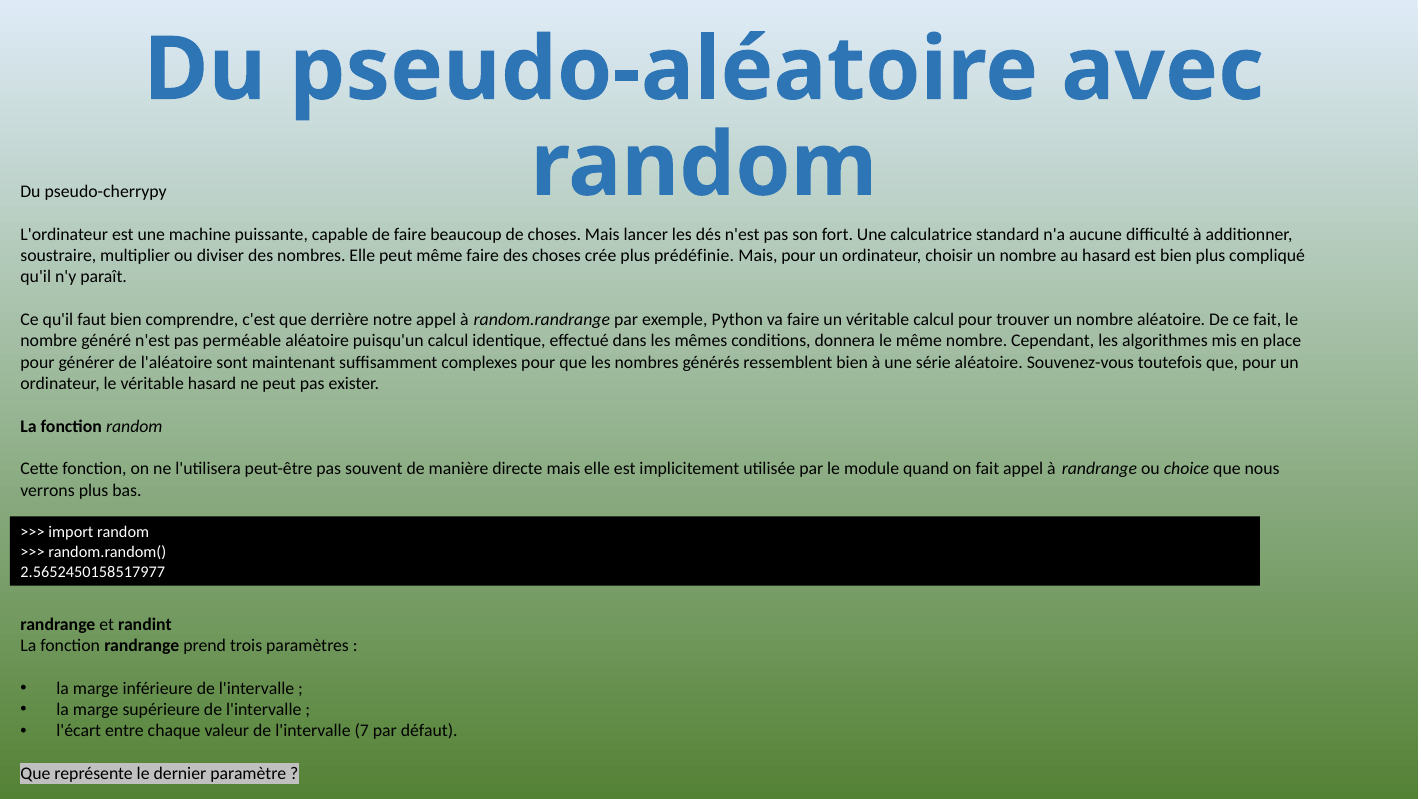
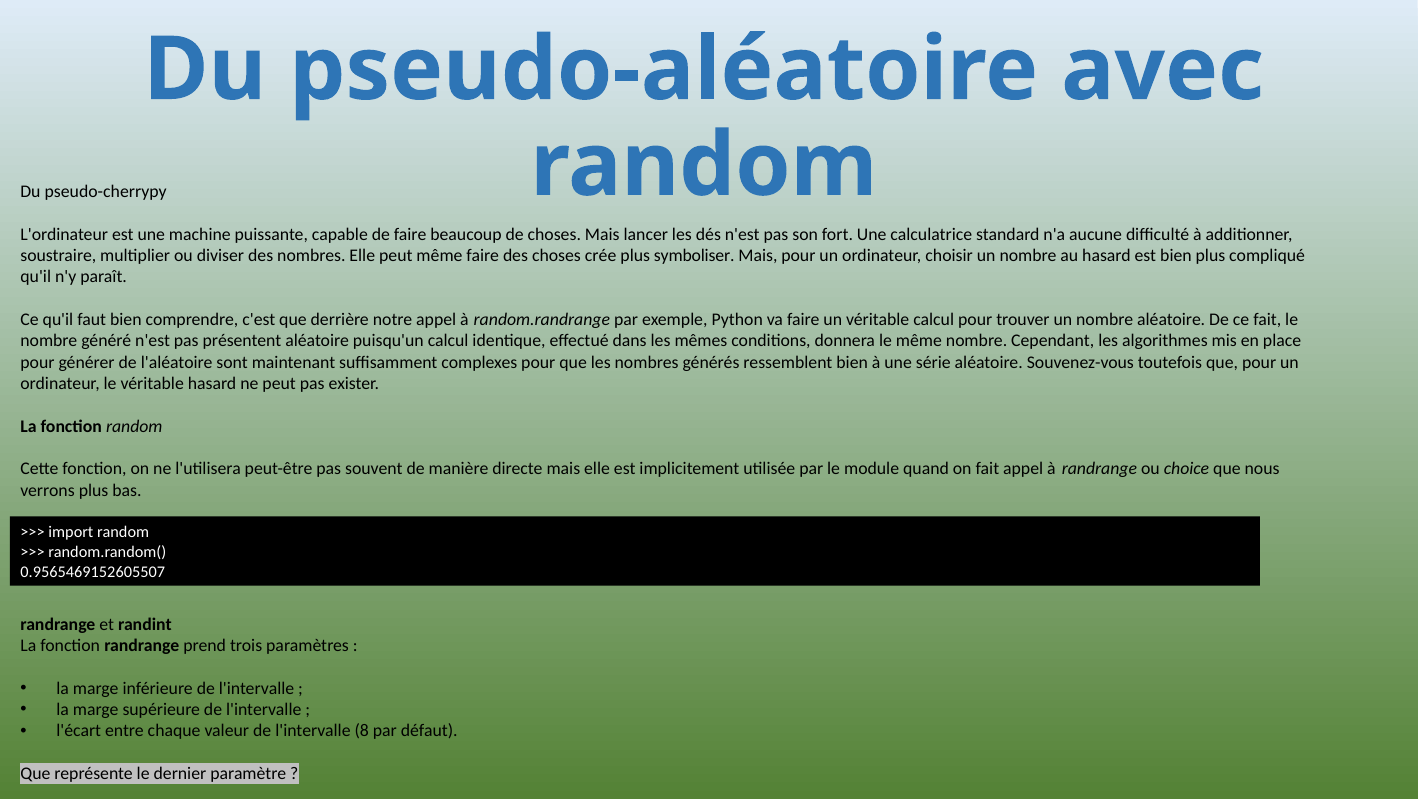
prédéfinie: prédéfinie -> symboliser (694, 256)
perméable: perméable -> présentent (242, 341)
2.5652450158517977: 2.5652450158517977 -> 0.9565469152605507 (93, 572)
7: 7 -> 8 (362, 731)
